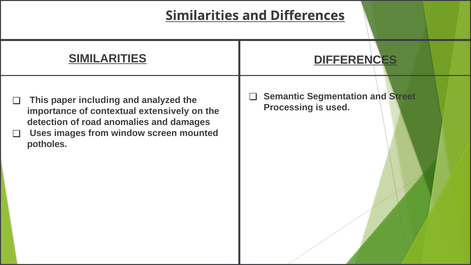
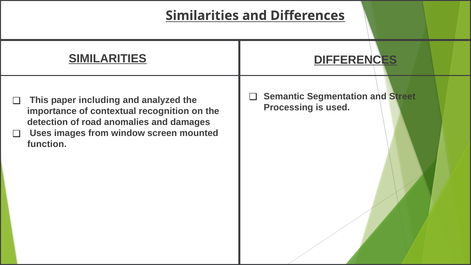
extensively: extensively -> recognition (164, 111)
potholes: potholes -> function (47, 144)
